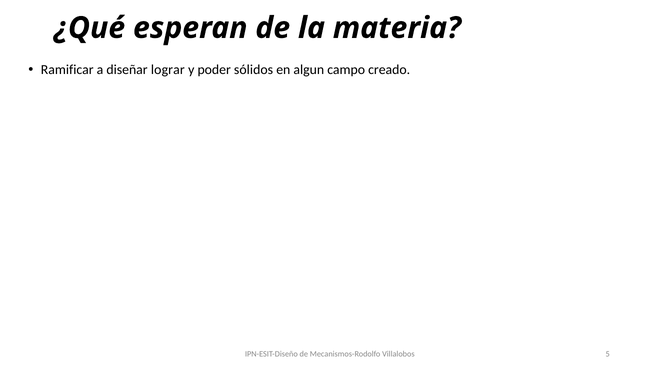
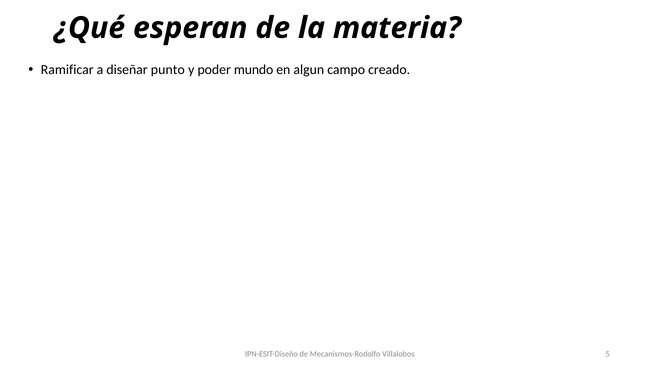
lograr: lograr -> punto (168, 70)
sólidos: sólidos -> mundo (254, 70)
